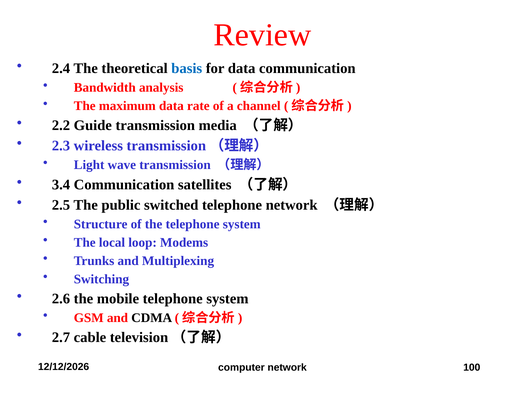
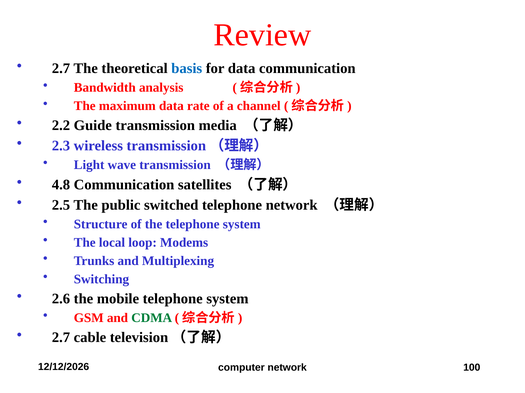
2.4: 2.4 -> 2.7 (61, 69)
3.4: 3.4 -> 4.8 (61, 185)
CDMA colour: black -> green (152, 318)
